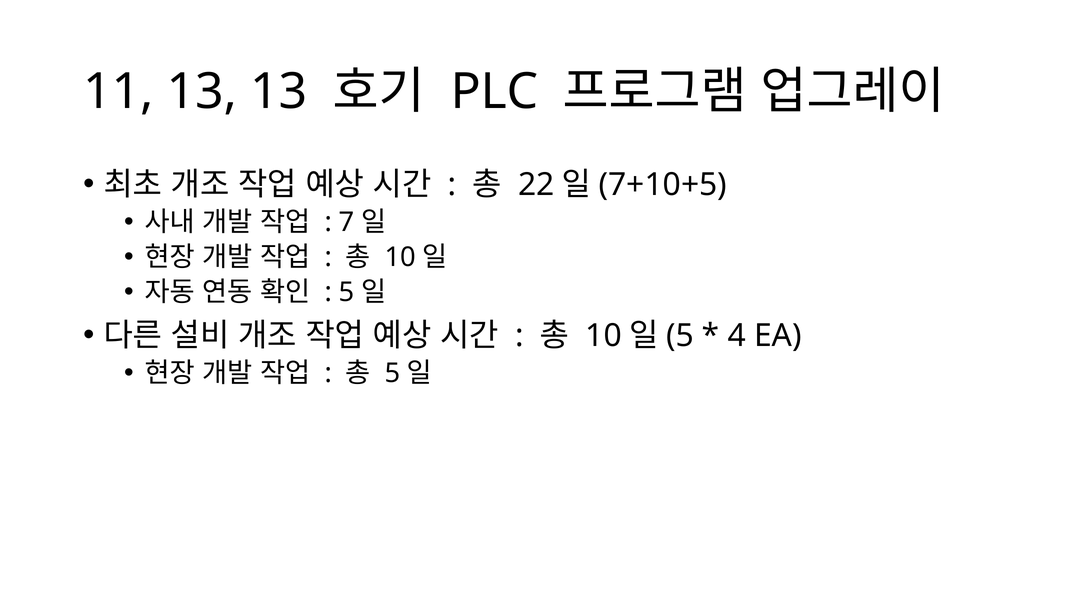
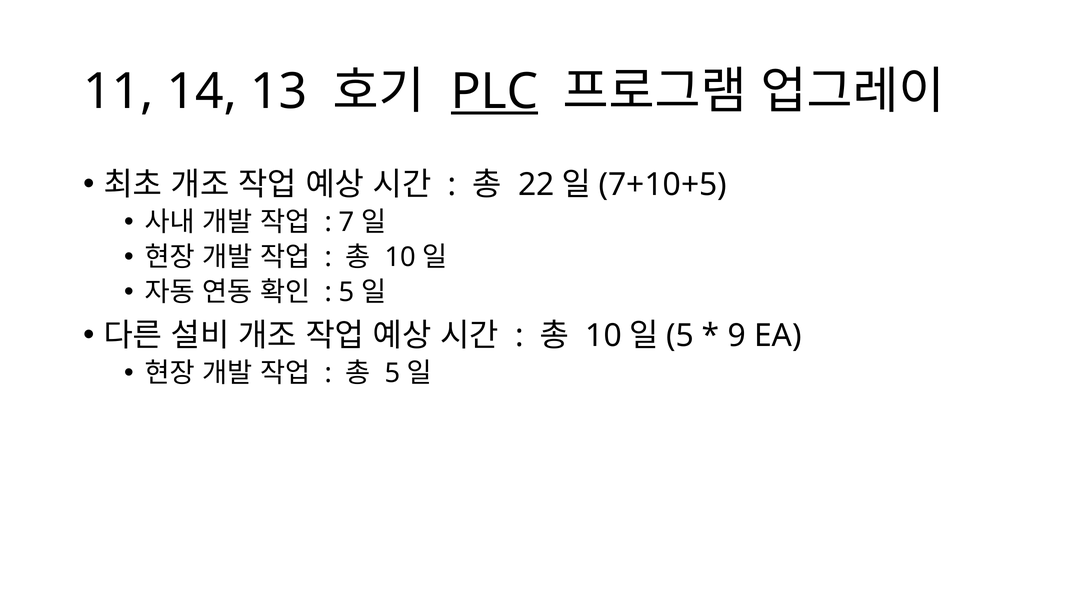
11 13: 13 -> 14 (202, 92)
PLC underline: none -> present (494, 92)
4: 4 -> 9 (737, 336)
